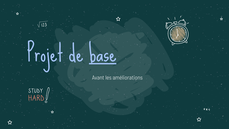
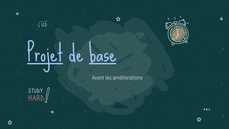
Projet underline: none -> present (45, 54)
